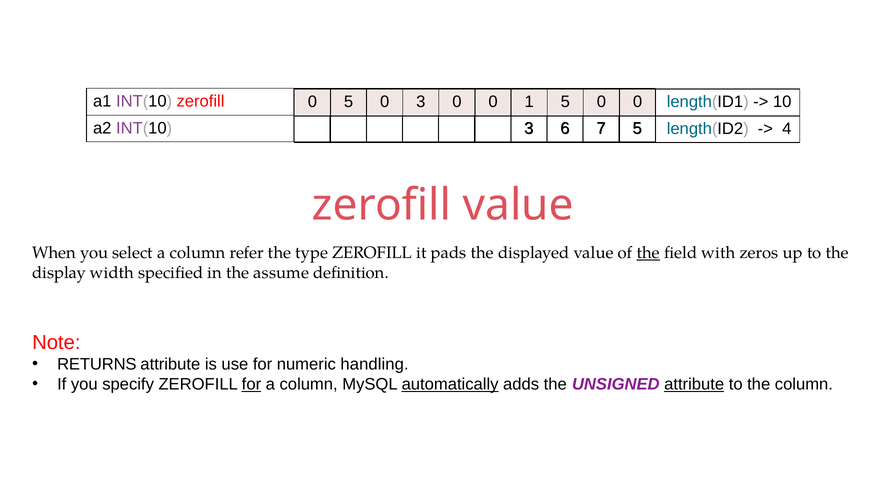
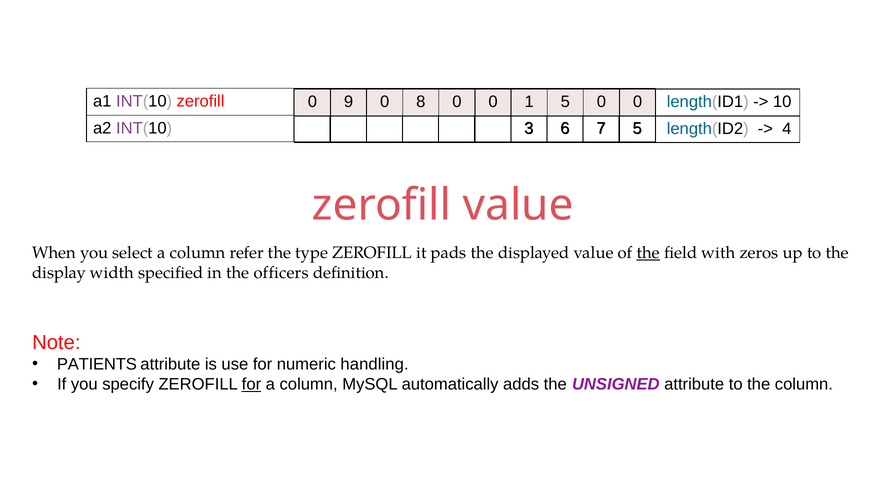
0 5: 5 -> 9 (349, 102)
0 3: 3 -> 8 (421, 102)
assume: assume -> officers (281, 273)
RETURNS: RETURNS -> PATIENTS (97, 364)
automatically underline: present -> none (450, 384)
attribute underline: present -> none (694, 384)
